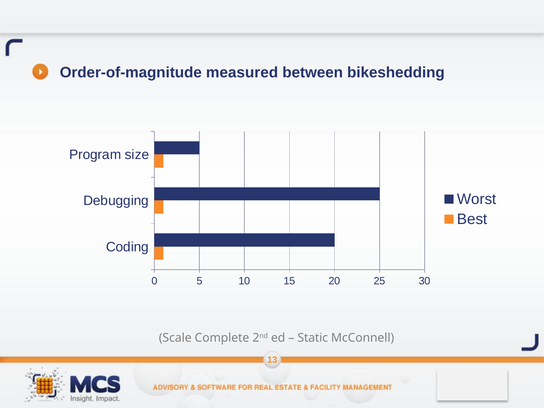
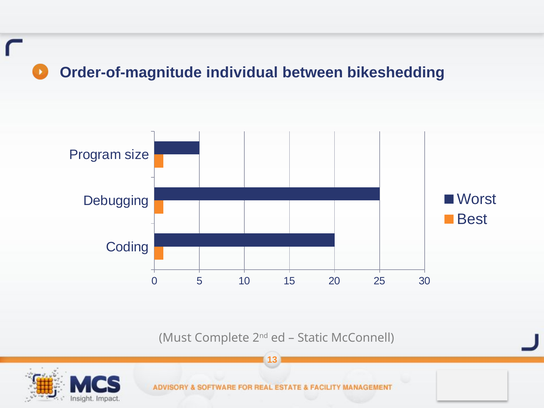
measured: measured -> individual (242, 73)
Scale: Scale -> Must (175, 338)
